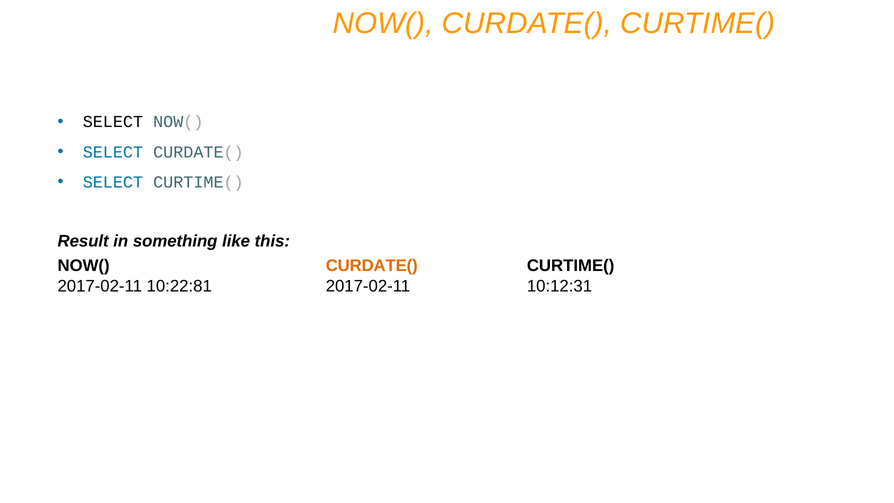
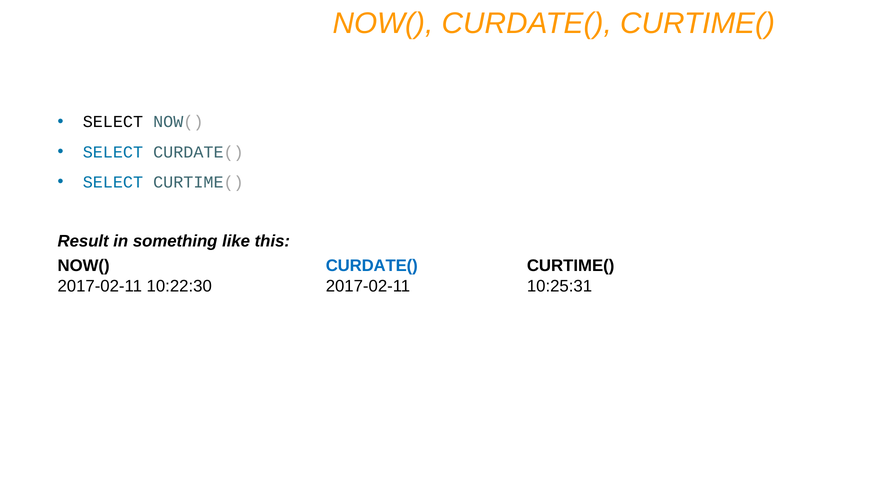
CURDATE( colour: orange -> blue (372, 266)
10:22:81: 10:22:81 -> 10:22:30 (179, 286)
10:12:31: 10:12:31 -> 10:25:31 (559, 286)
